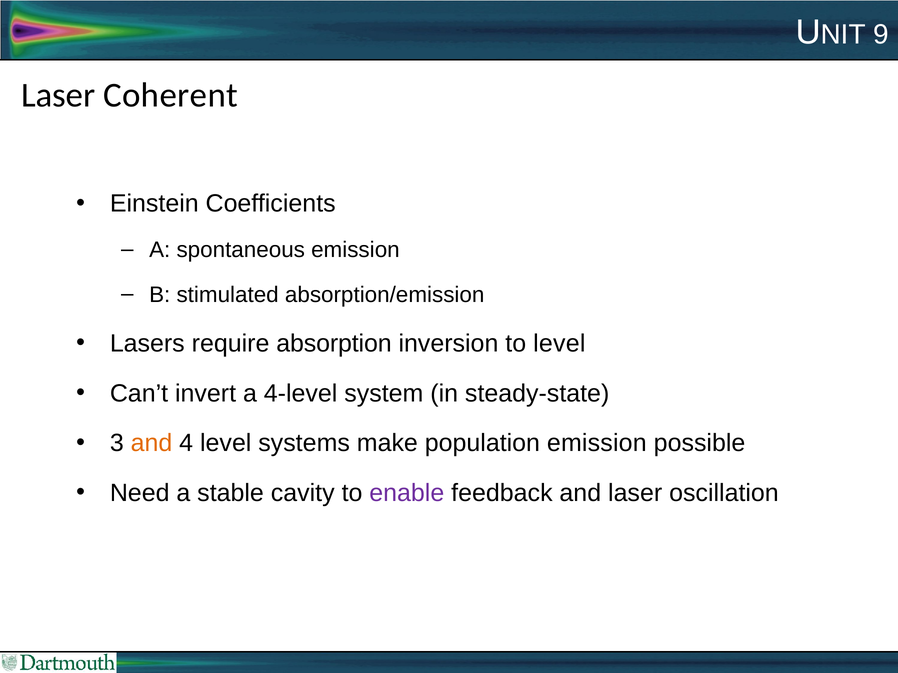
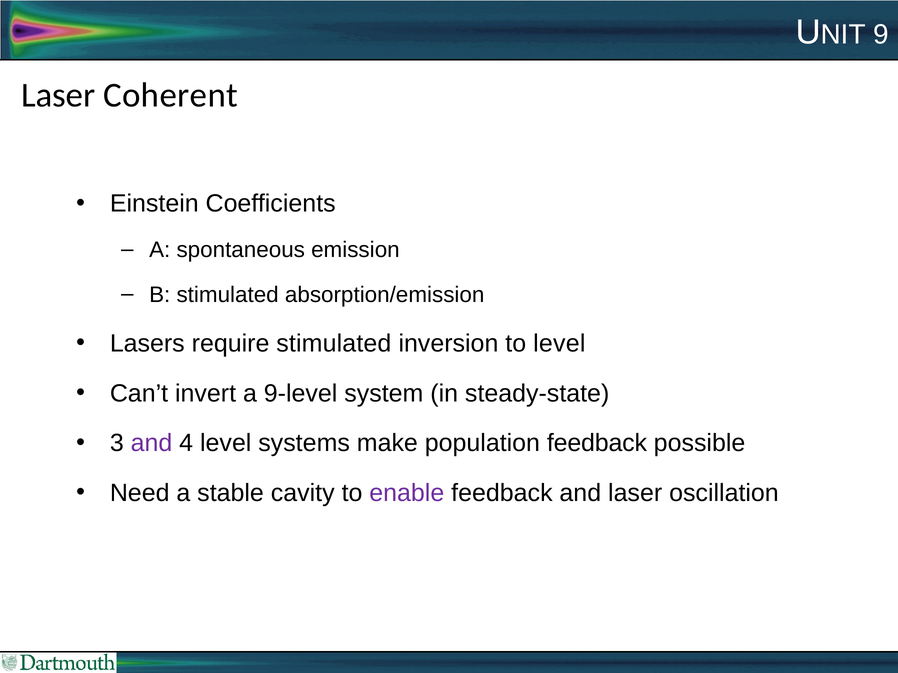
require absorption: absorption -> stimulated (334, 344)
4-level: 4-level -> 9-level (301, 394)
and colour: orange -> purple (151, 444)
population emission: emission -> feedback (597, 444)
